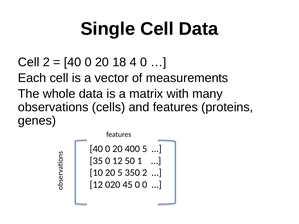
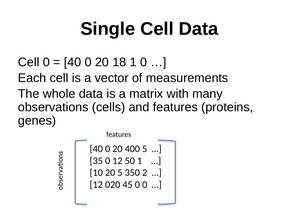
Cell 2: 2 -> 0 (46, 62)
18 4: 4 -> 1 (133, 62)
